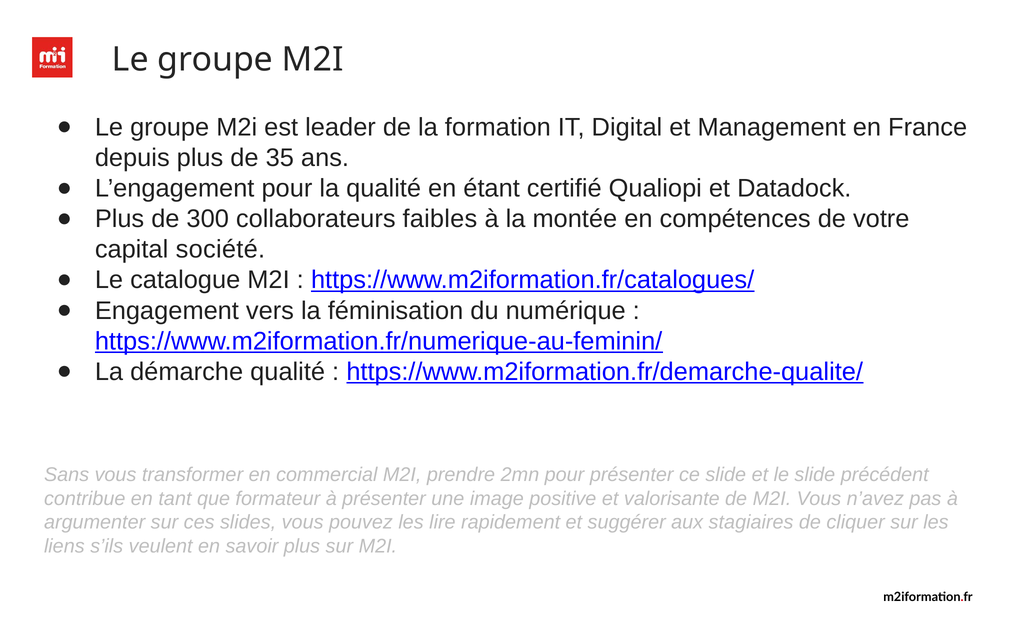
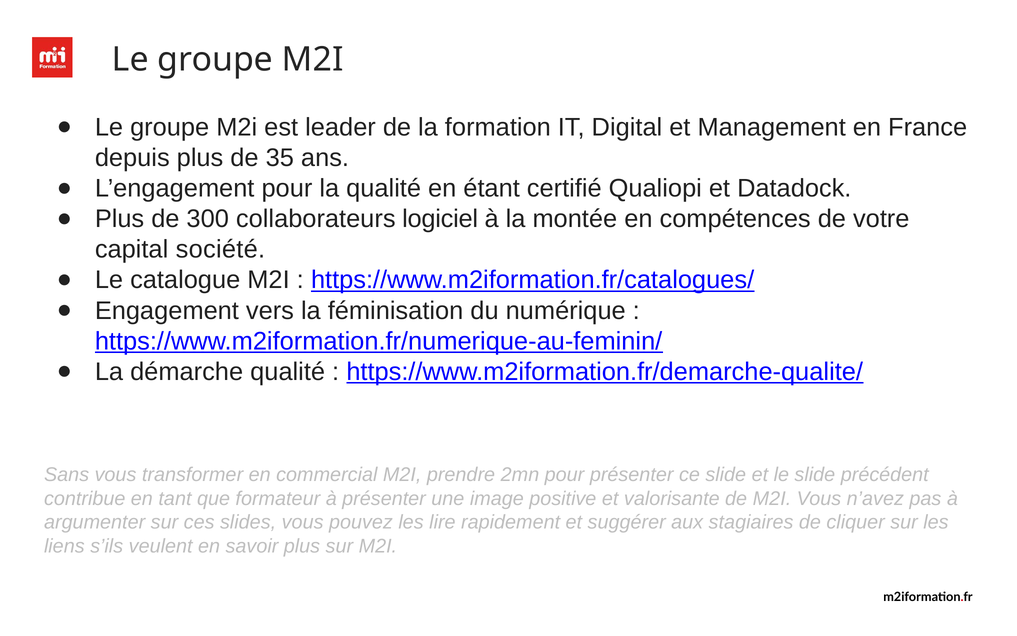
faibles: faibles -> logiciel (440, 219)
